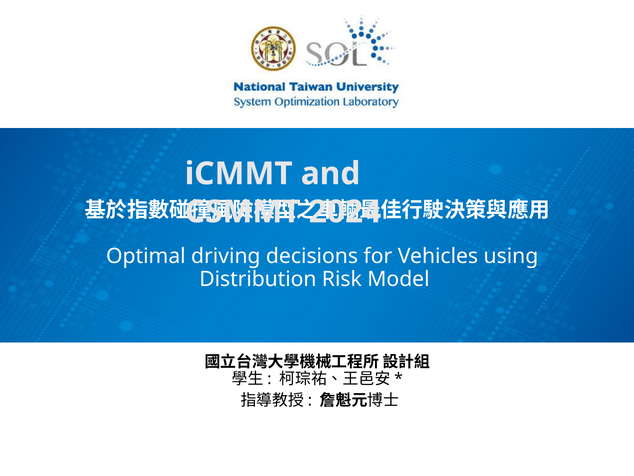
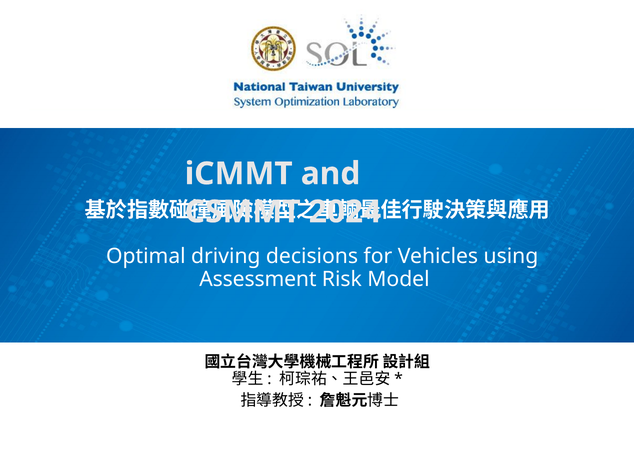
Distribution: Distribution -> Assessment (258, 279)
